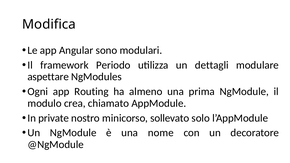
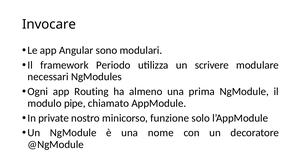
Modifica: Modifica -> Invocare (49, 24)
dettagli: dettagli -> scrivere (212, 65)
aspettare: aspettare -> necessari (48, 77)
crea: crea -> pipe (75, 103)
sollevato: sollevato -> funzione (170, 118)
